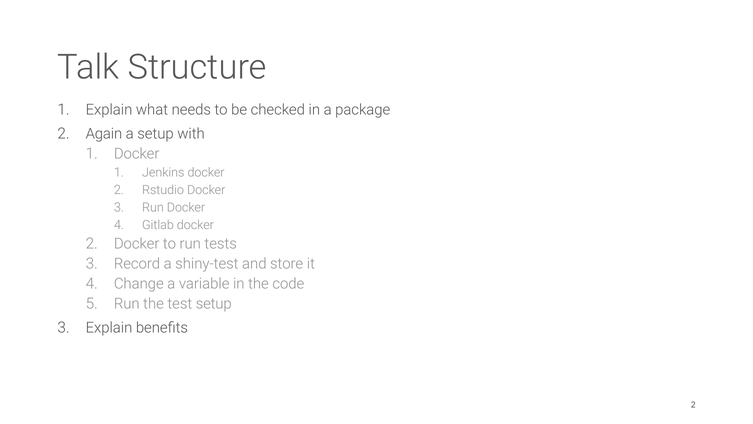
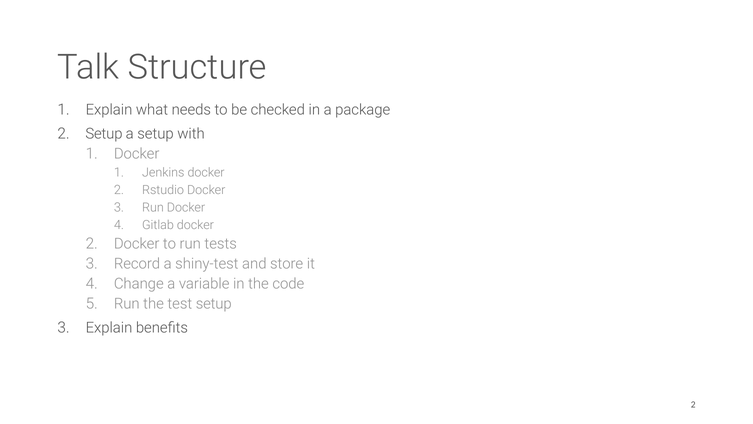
2 Again: Again -> Setup (104, 134)
